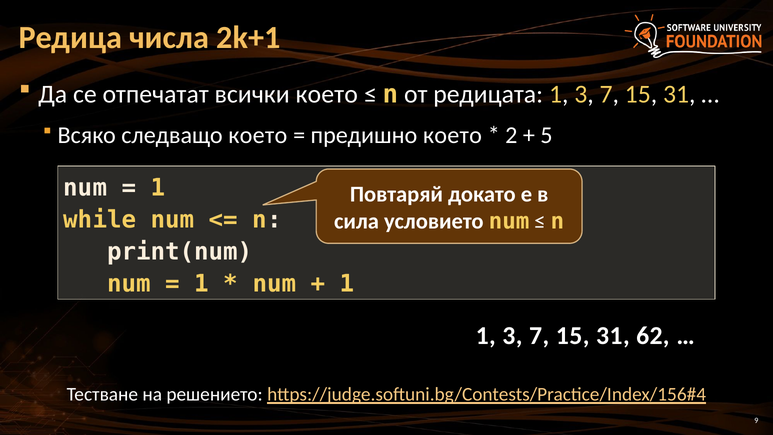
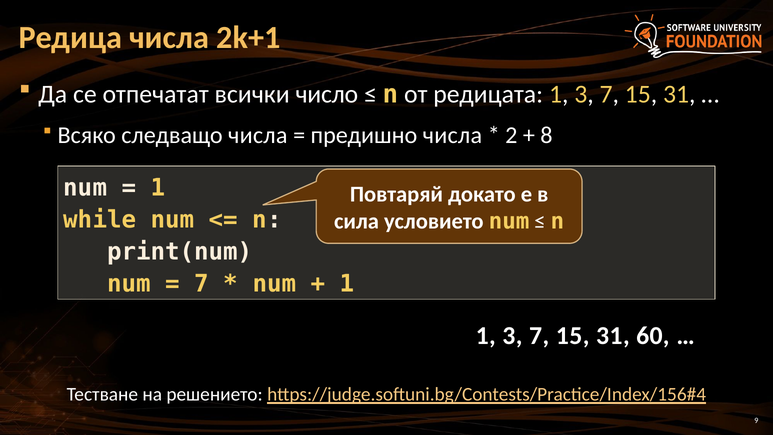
всички което: което -> число (327, 94)
следващо което: което -> числа (258, 135)
предишно което: което -> числа (452, 135)
5: 5 -> 8 (546, 135)
1: 1 -> 7 (202, 284)
62: 62 -> 60 (653, 336)
